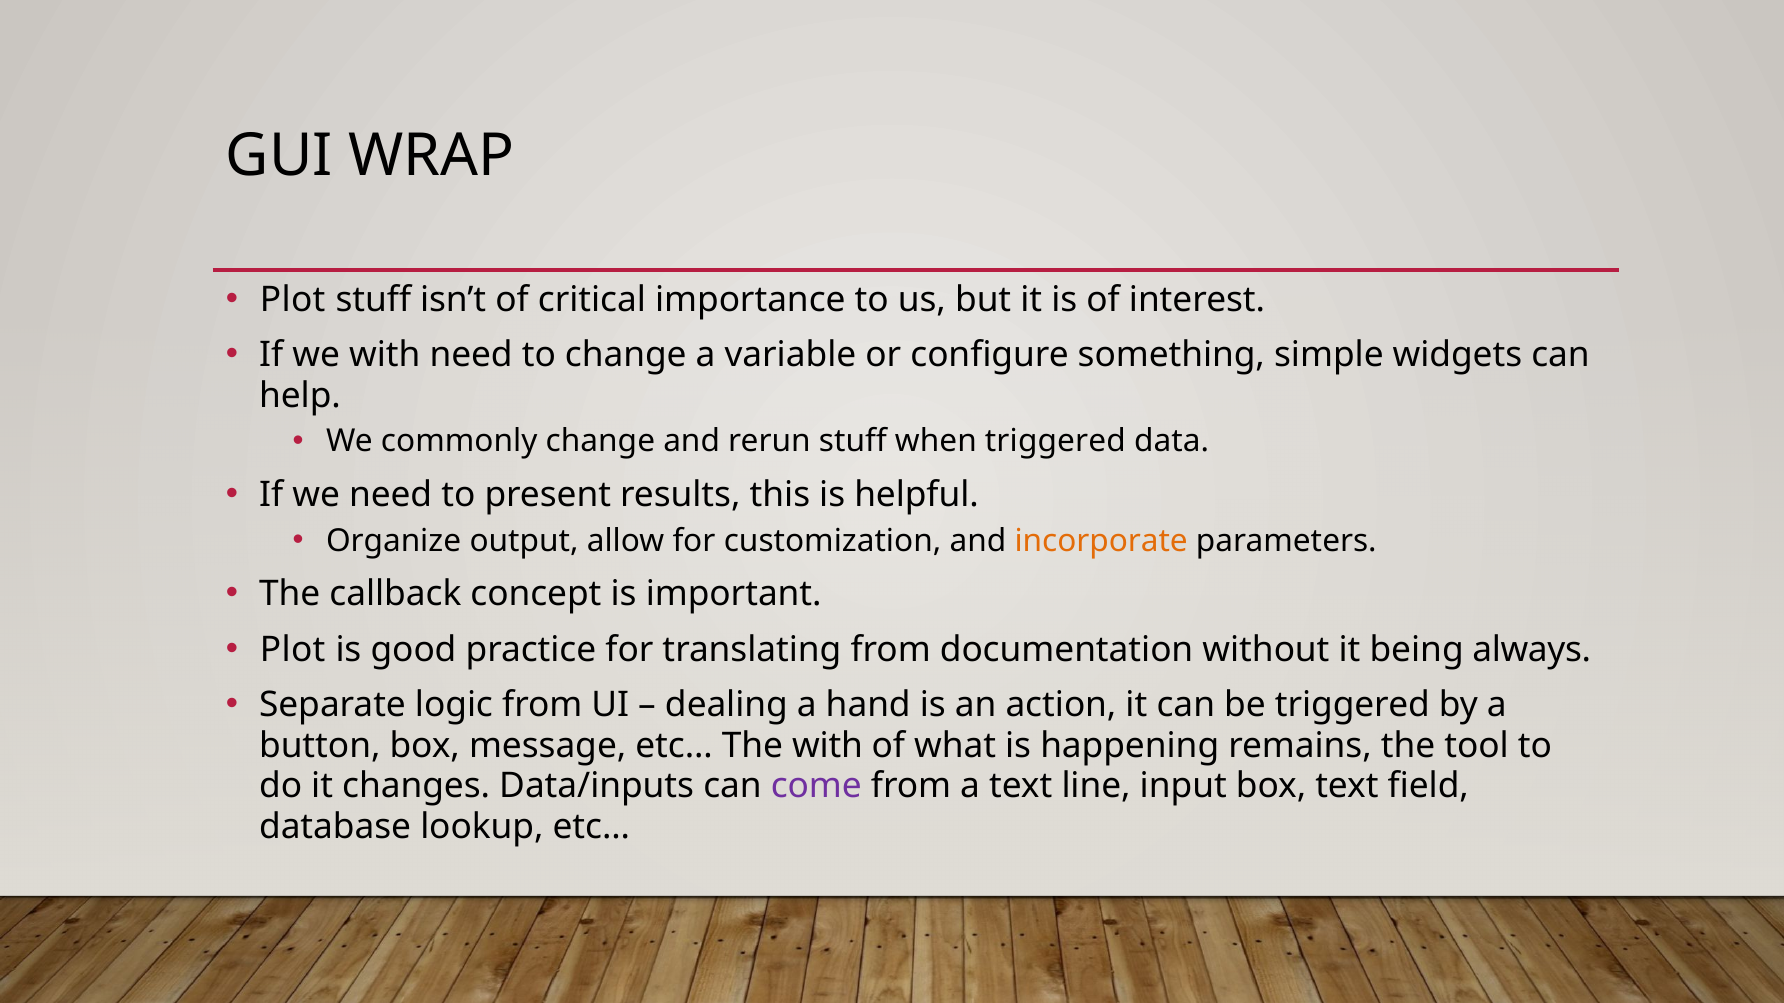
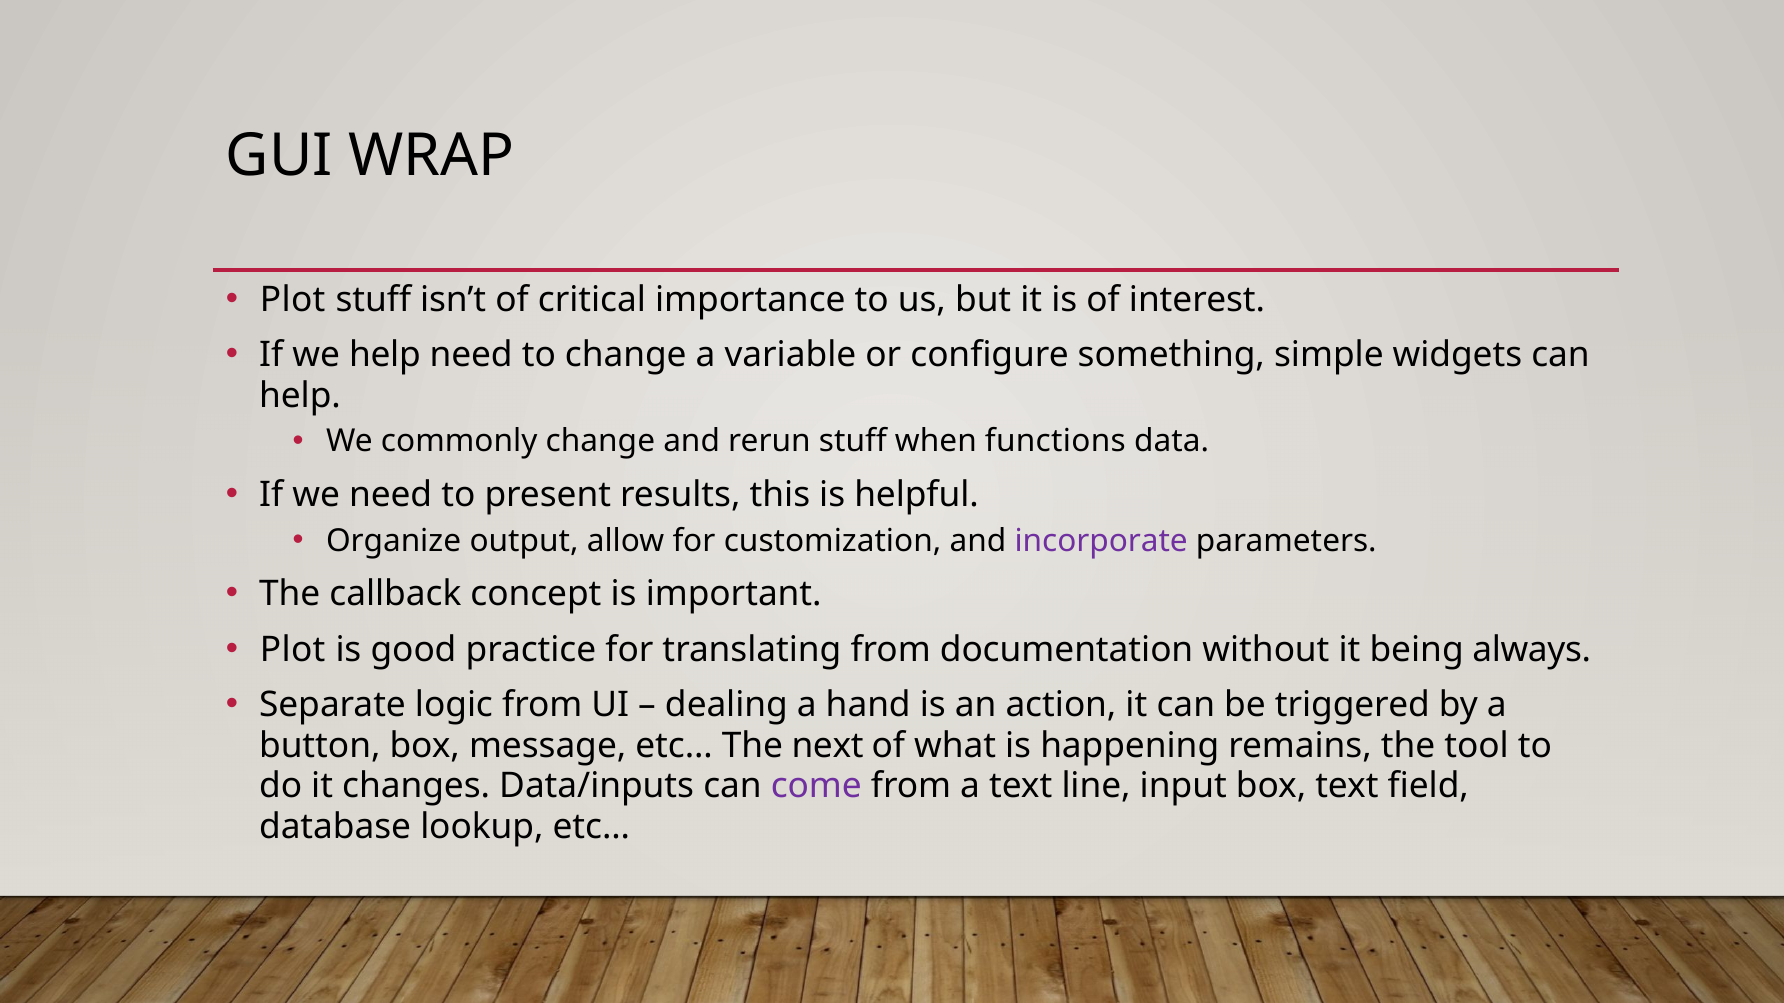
we with: with -> help (385, 355)
when triggered: triggered -> functions (1055, 442)
incorporate colour: orange -> purple (1101, 541)
The with: with -> next (828, 746)
